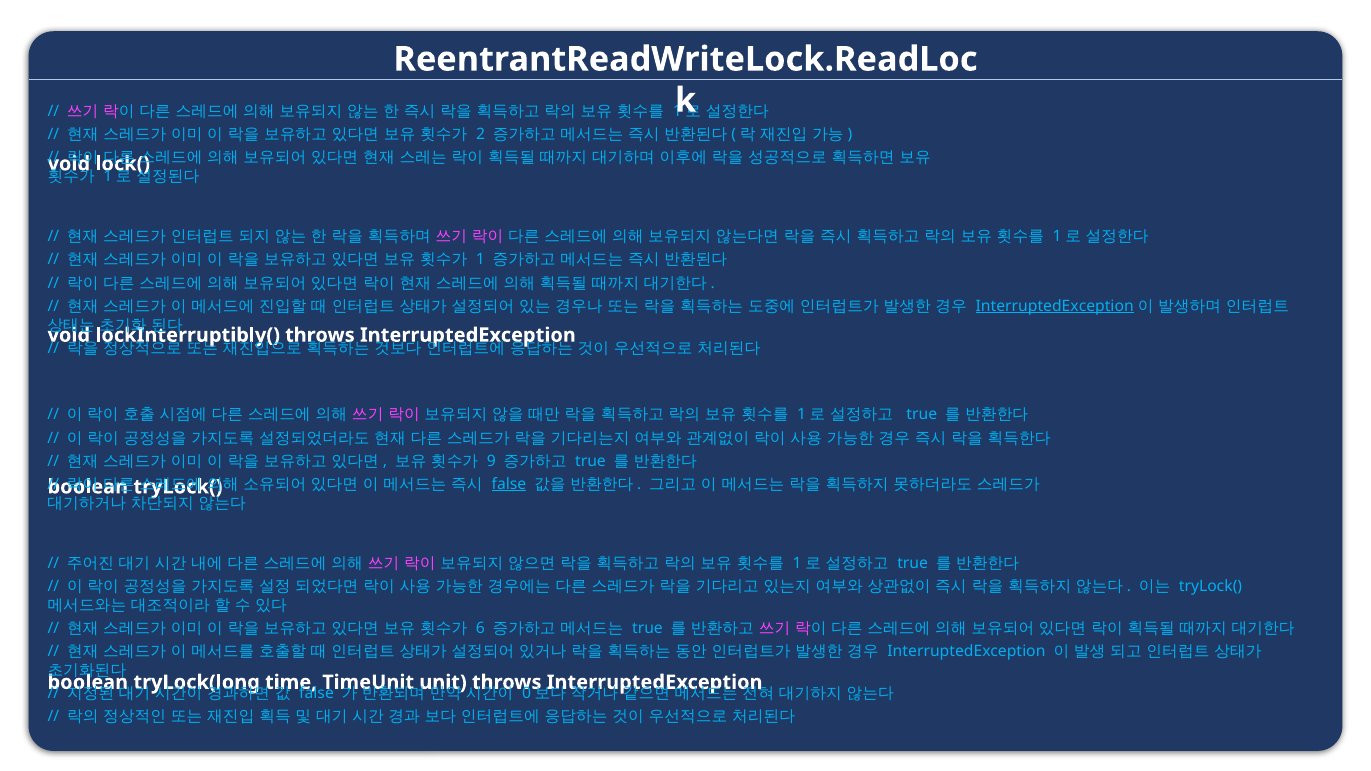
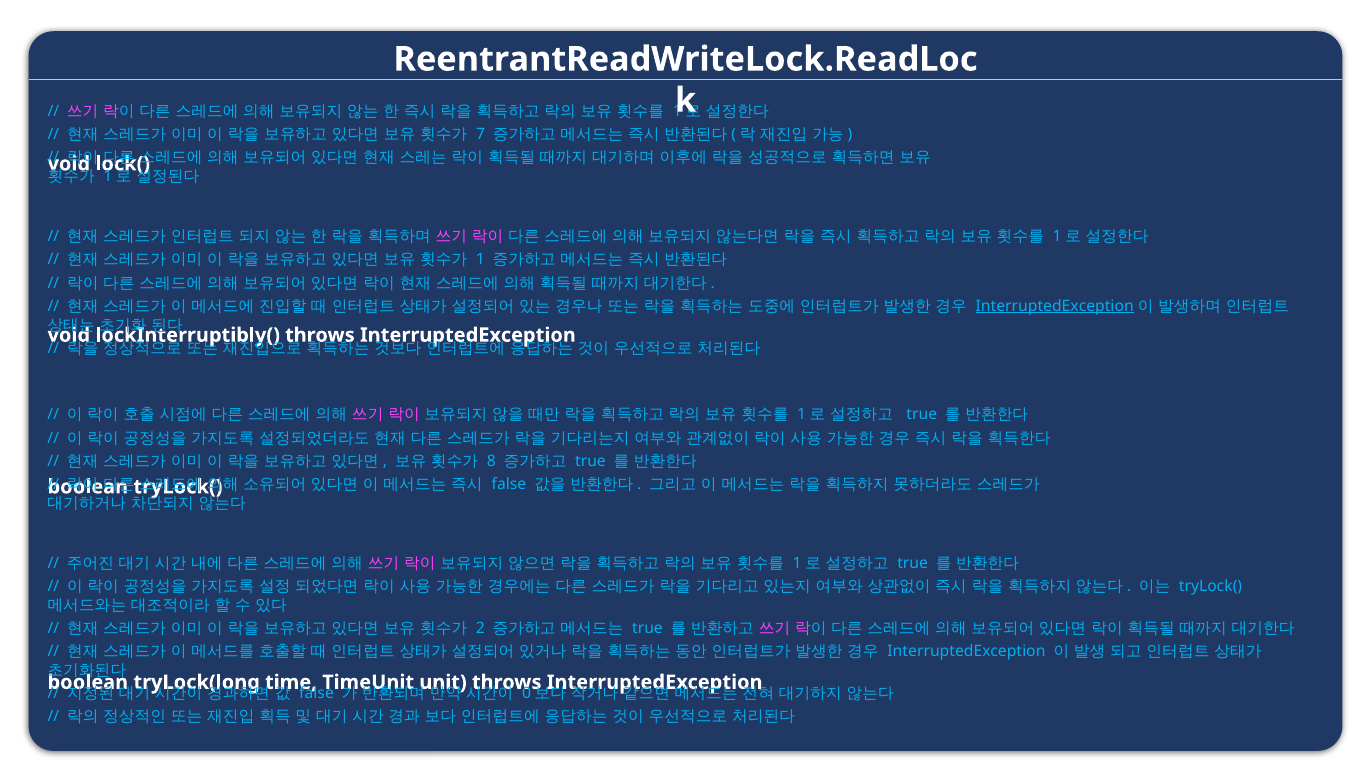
2: 2 -> 7 (481, 134)
9: 9 -> 8 (491, 461)
false underline: present -> none (509, 484)
6: 6 -> 2 (480, 628)
